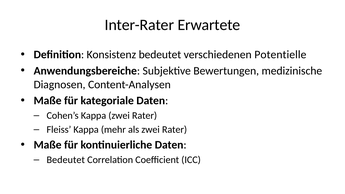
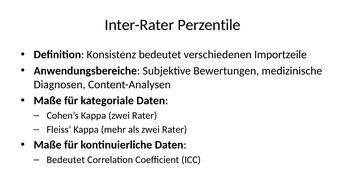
Erwartete: Erwartete -> Perzentile (209, 25)
Potentielle: Potentielle -> Importzeile (280, 55)
